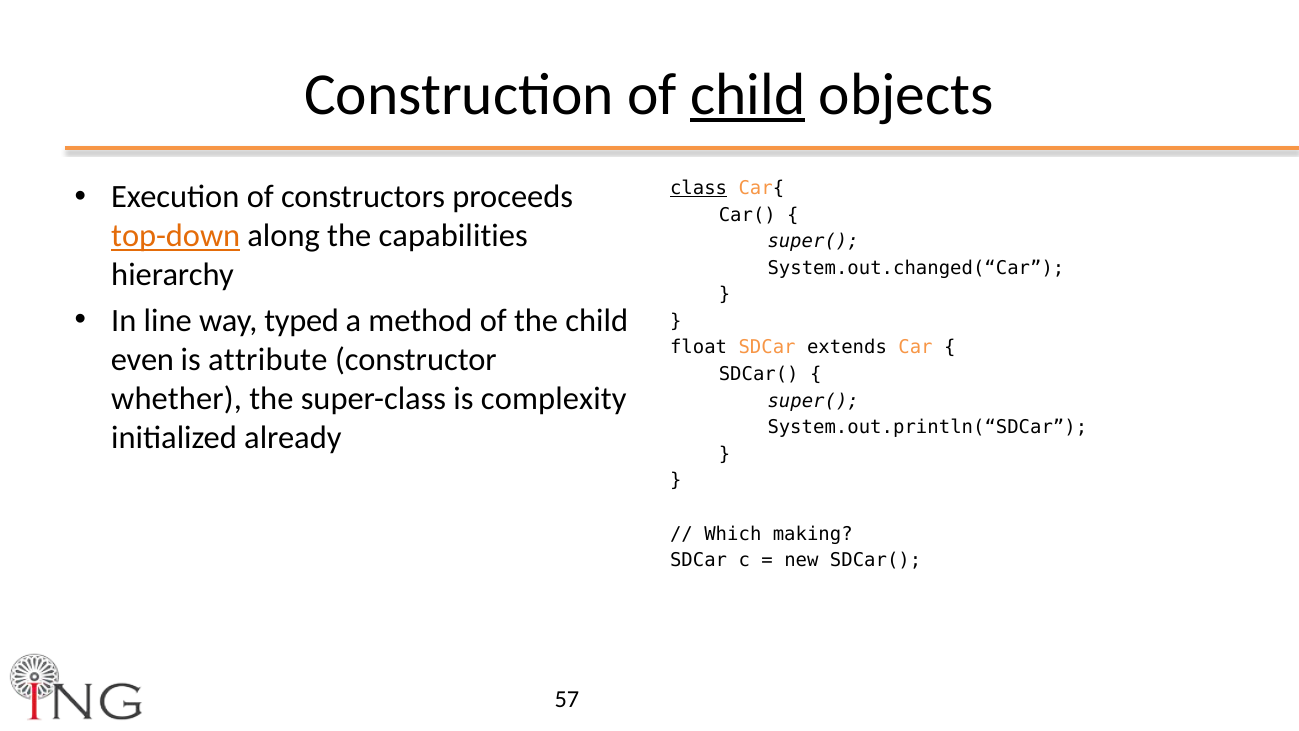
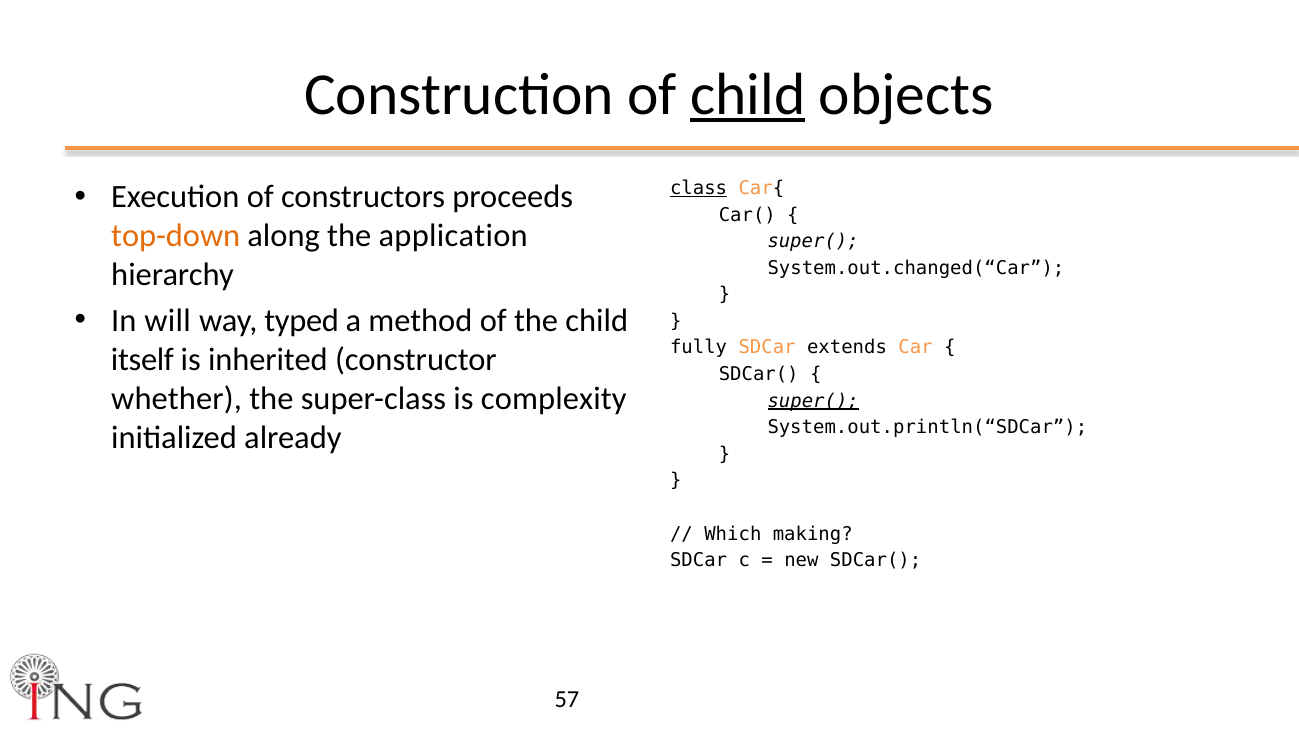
top-down underline: present -> none (176, 236)
capabilities: capabilities -> application (453, 236)
line: line -> will (168, 321)
float: float -> fully (699, 348)
even: even -> itself (142, 359)
attribute: attribute -> inherited (268, 359)
super( underline: none -> present (813, 401)
